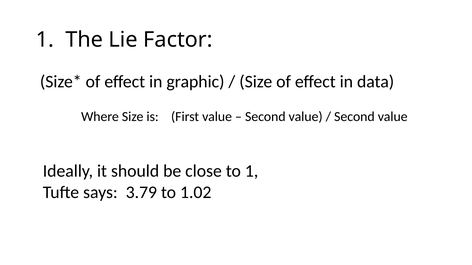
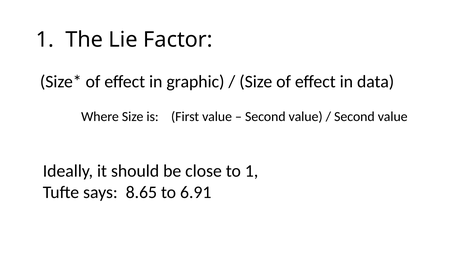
3.79: 3.79 -> 8.65 (141, 193)
1.02: 1.02 -> 6.91 (196, 193)
